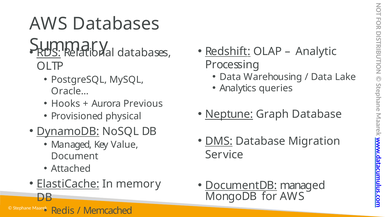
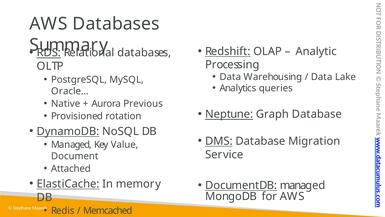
Hooks: Hooks -> Native (66, 103)
physical: physical -> rotation (123, 116)
